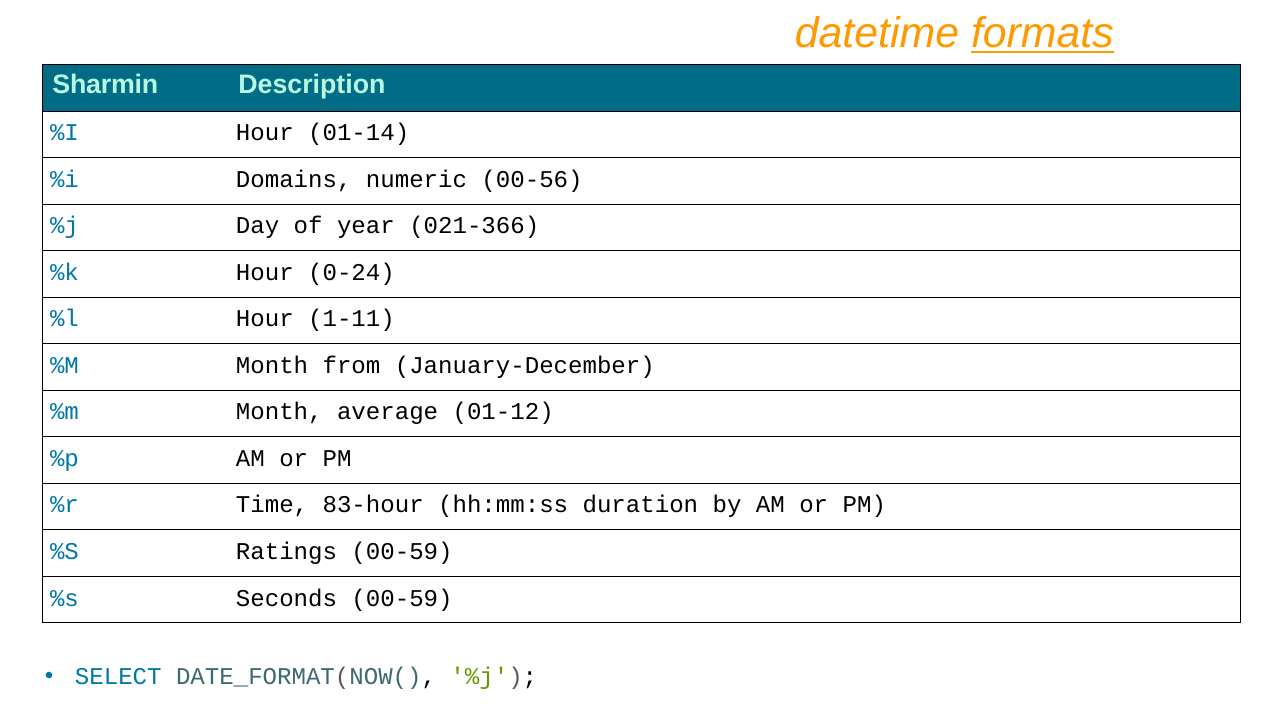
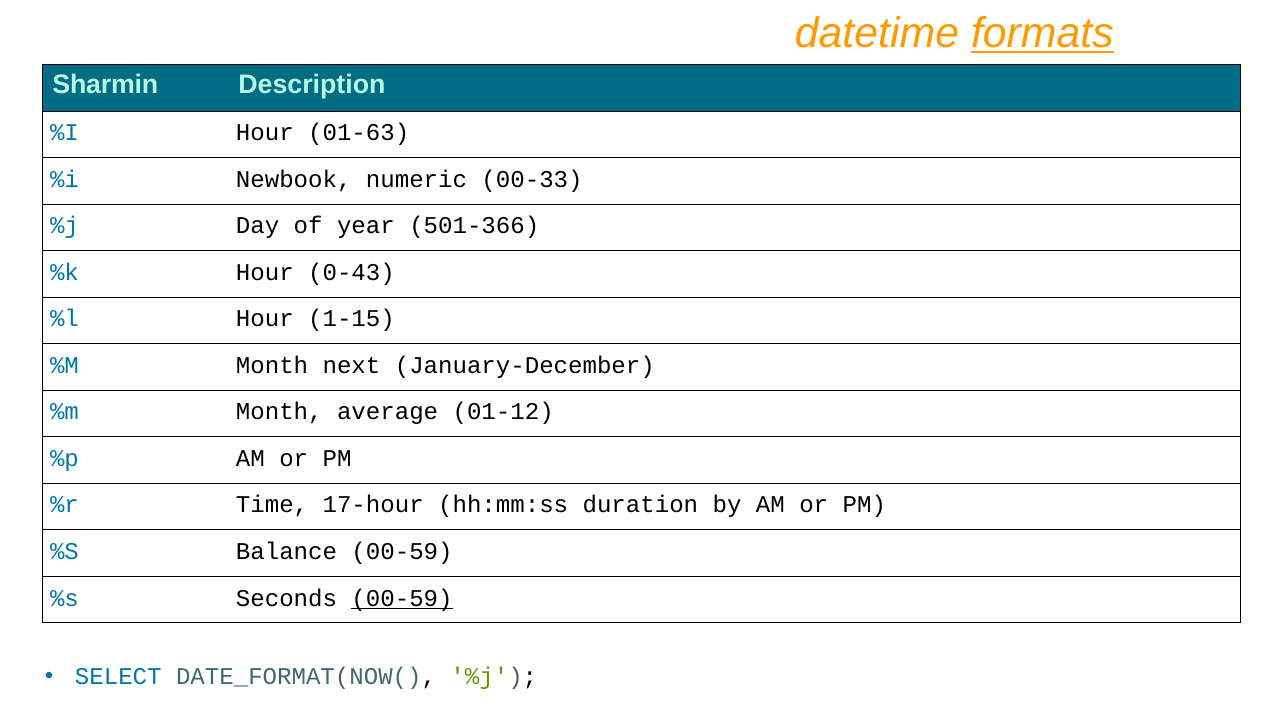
01-14: 01-14 -> 01-63 (359, 133)
Domains: Domains -> Newbook (294, 179)
00-56: 00-56 -> 00-33 (532, 179)
021-366: 021-366 -> 501-366 (474, 226)
0-24: 0-24 -> 0-43 (351, 272)
1-11: 1-11 -> 1-15 (351, 319)
from: from -> next (351, 366)
83-hour: 83-hour -> 17-hour (373, 505)
Ratings: Ratings -> Balance (286, 552)
00-59 underline: none -> present (402, 598)
